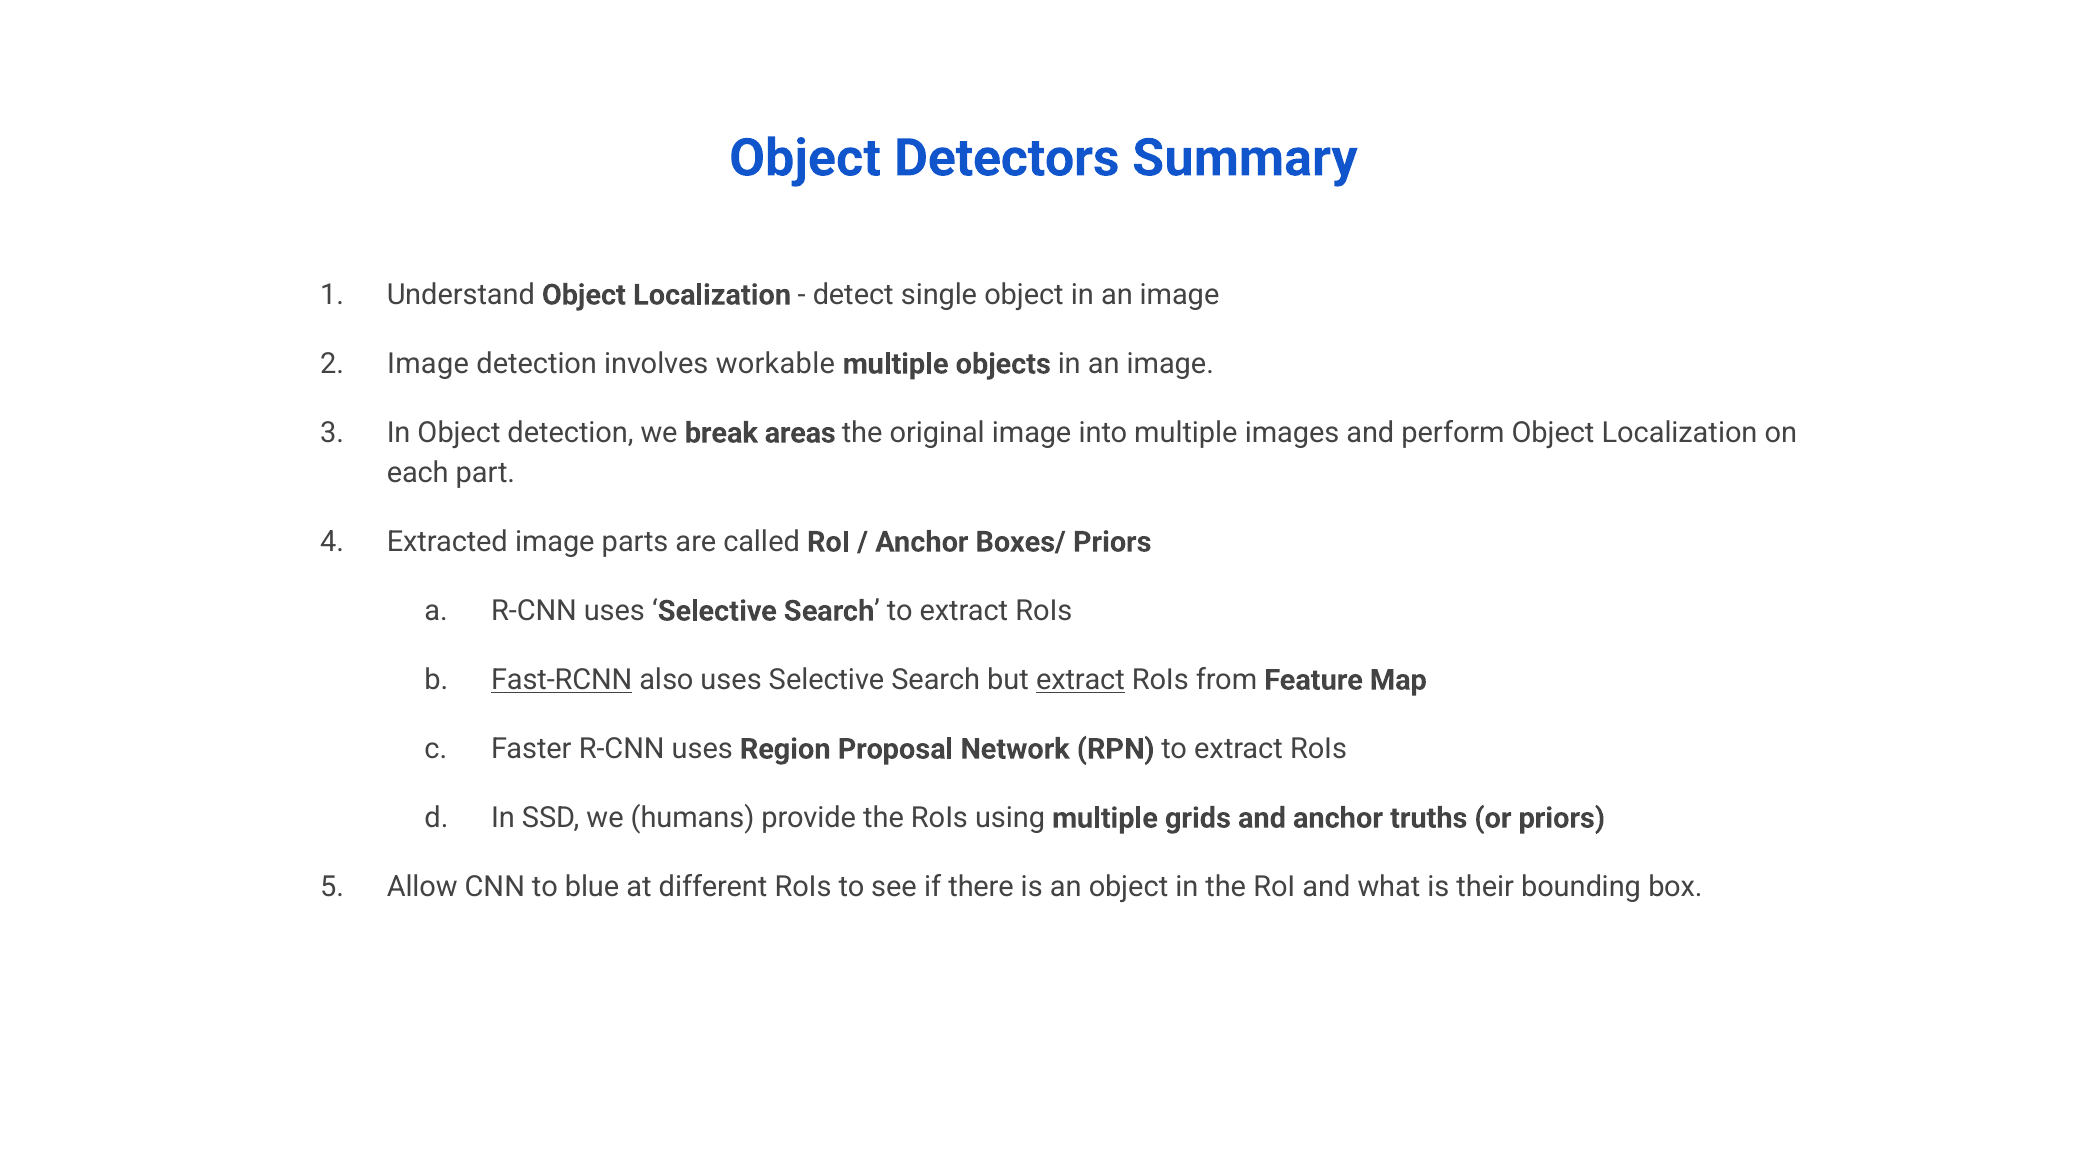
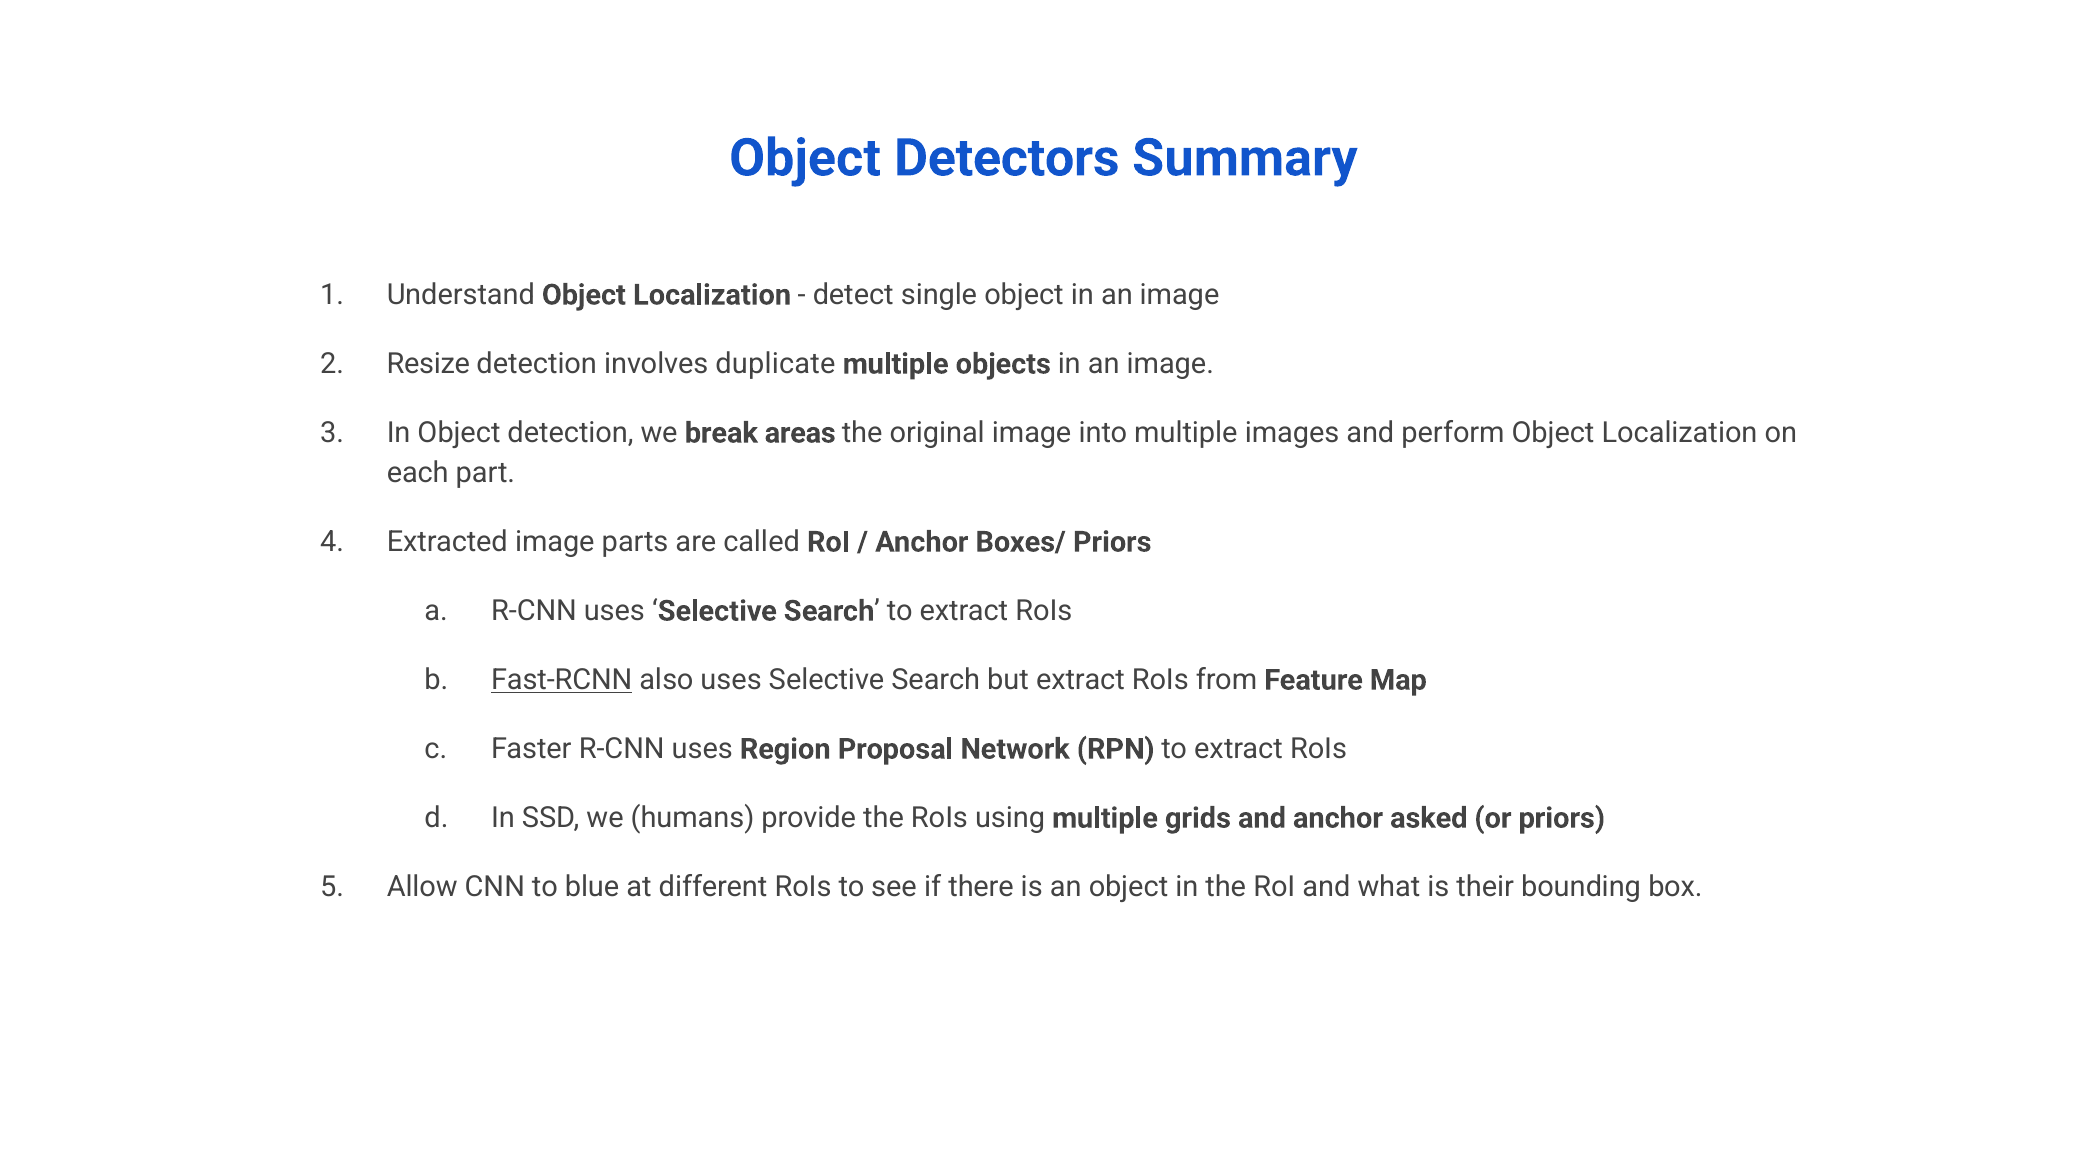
Image: Image -> Resize (428, 364)
workable: workable -> duplicate (775, 364)
extract underline: present -> none (1080, 680)
truths: truths -> asked (1429, 818)
